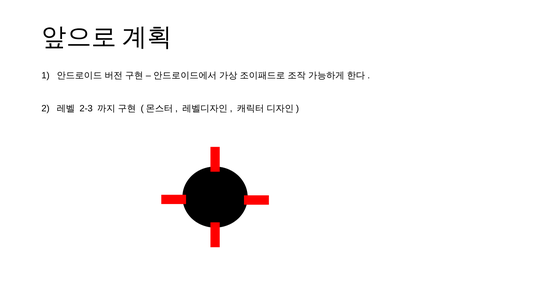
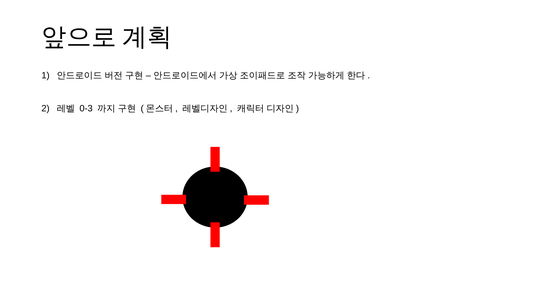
2-3: 2-3 -> 0-3 (86, 108)
